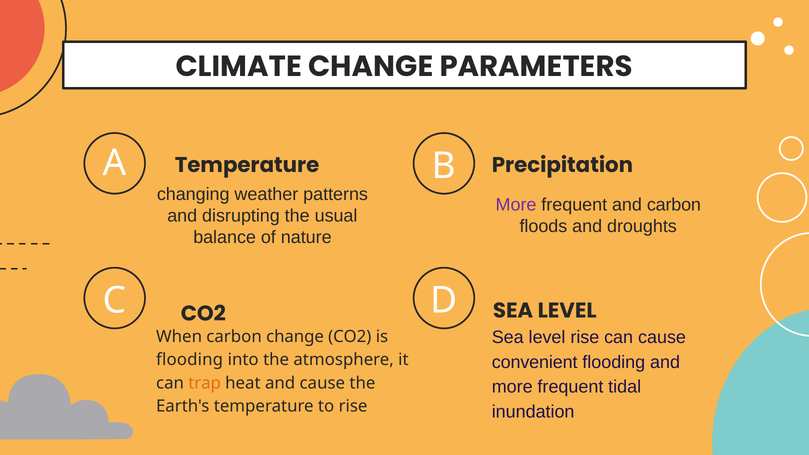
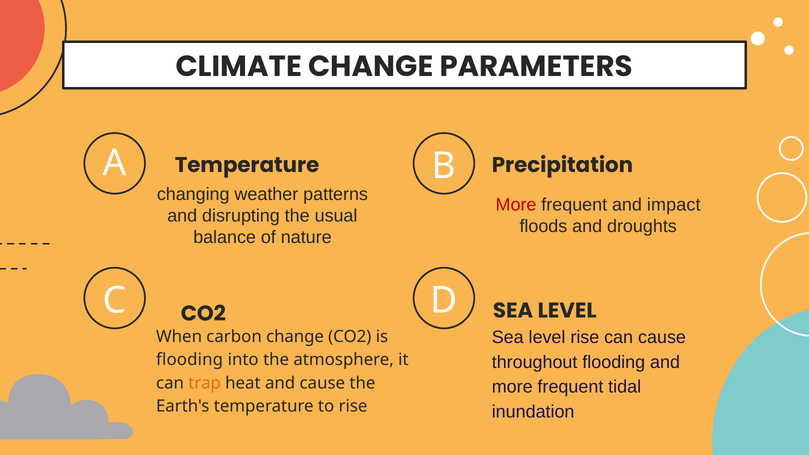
More colour: purple -> red (516, 205)
and carbon: carbon -> impact (674, 205)
convenient: convenient -> throughout (535, 362)
